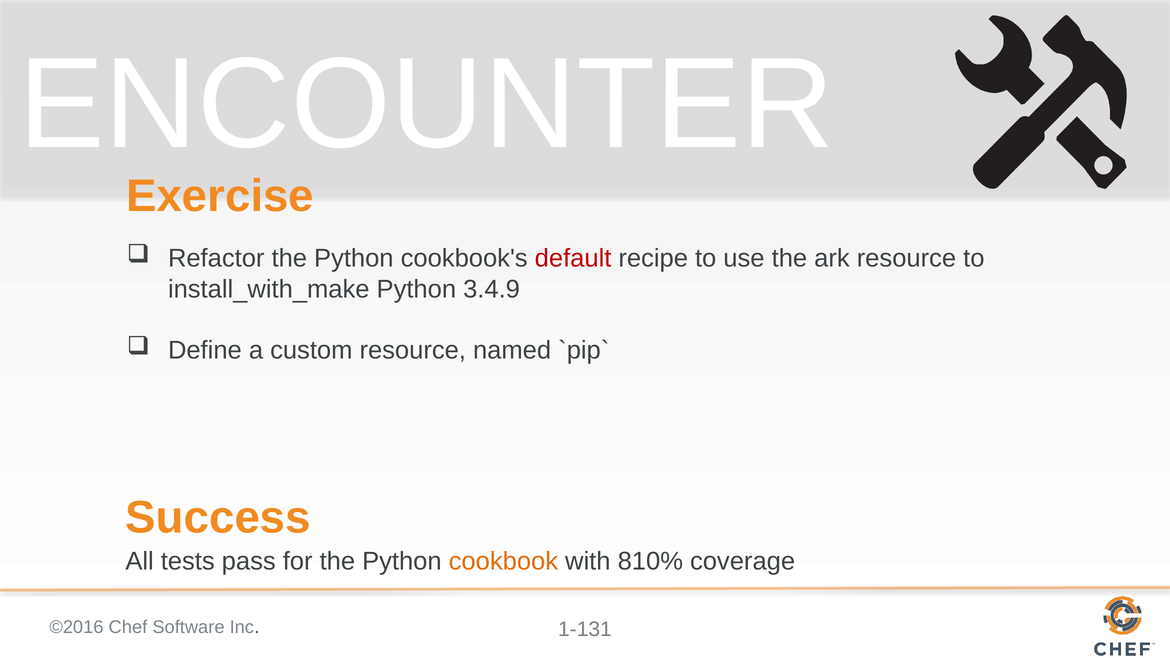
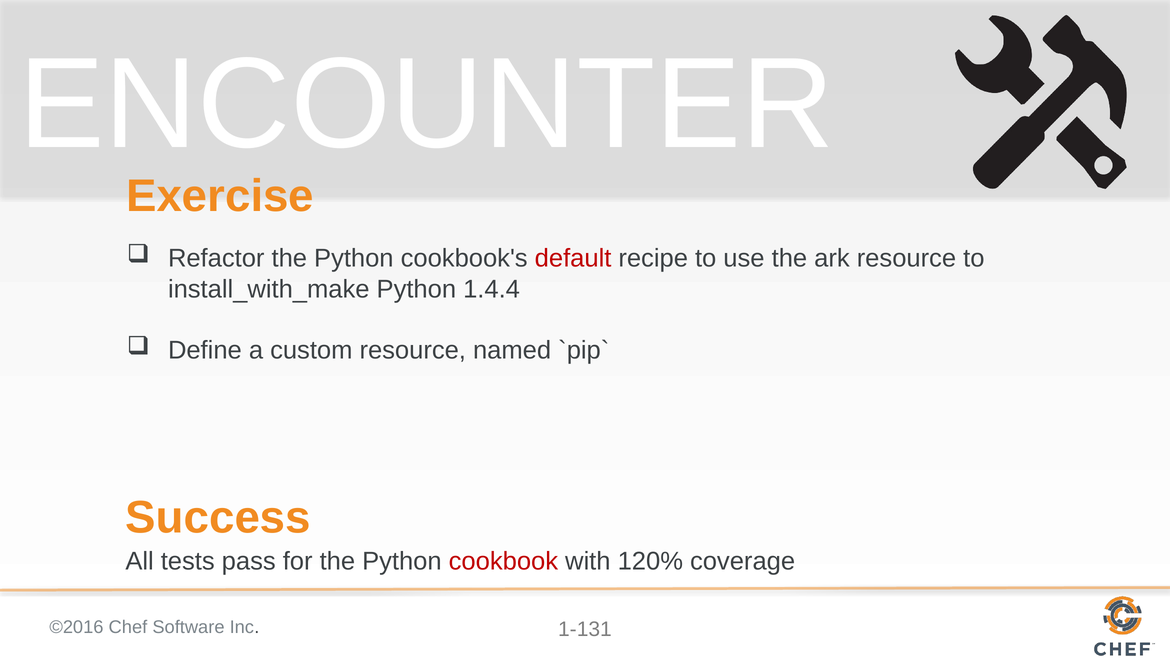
3.4.9: 3.4.9 -> 1.4.4 (492, 289)
cookbook colour: orange -> red (503, 562)
810%: 810% -> 120% (650, 562)
